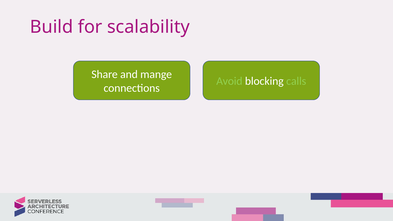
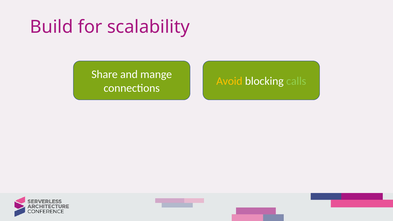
Avoid colour: light green -> yellow (229, 81)
